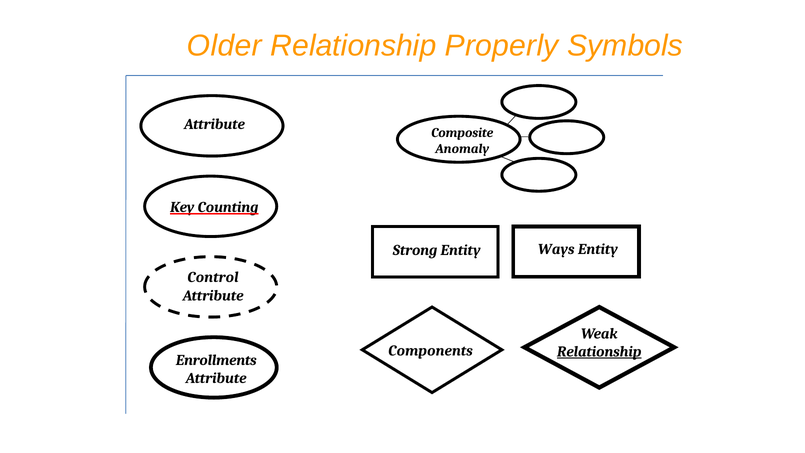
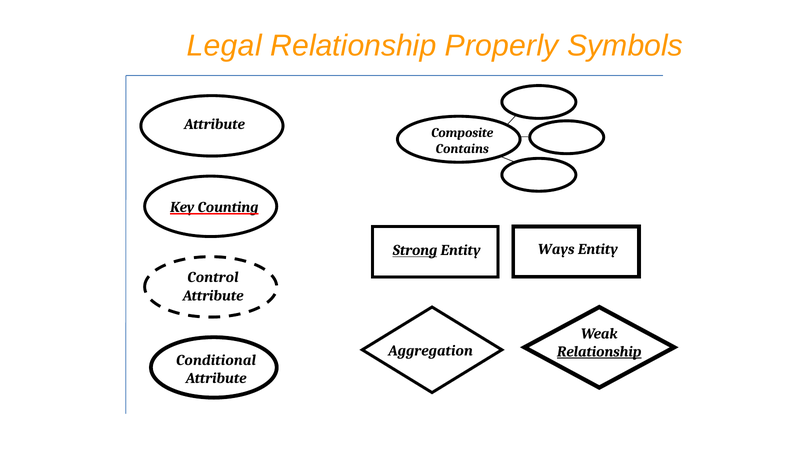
Older: Older -> Legal (224, 46)
Anomaly: Anomaly -> Contains (462, 149)
Strong underline: none -> present (415, 250)
Components: Components -> Aggregation (431, 351)
Enrollments: Enrollments -> Conditional (216, 360)
